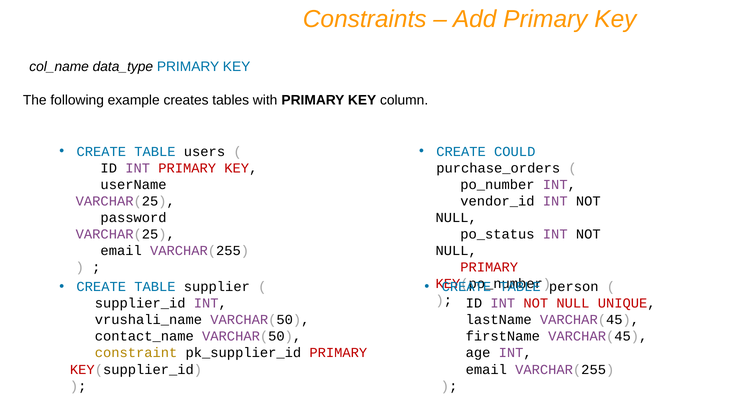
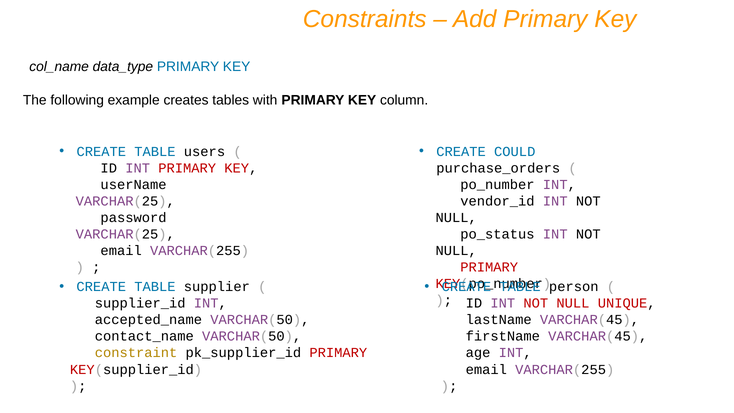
vrushali_name: vrushali_name -> accepted_name (148, 320)
